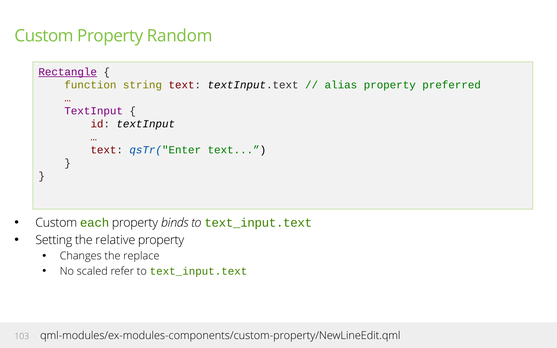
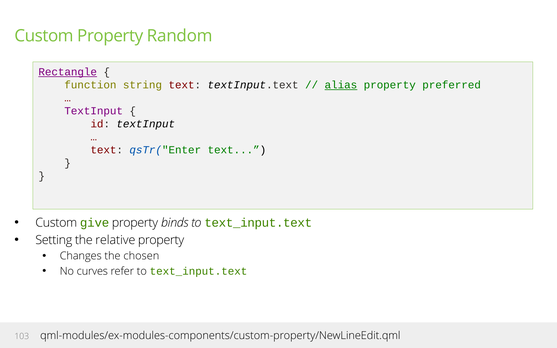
alias underline: none -> present (341, 85)
each: each -> give (95, 223)
replace: replace -> chosen (141, 256)
scaled: scaled -> curves (92, 271)
